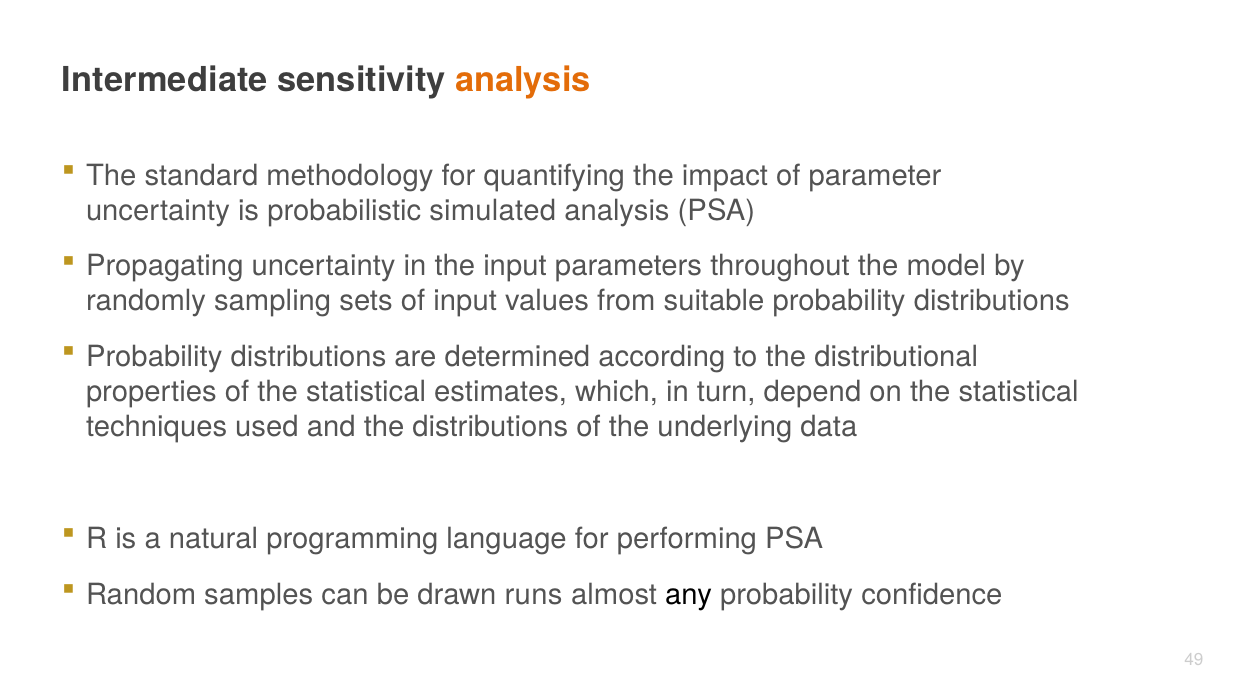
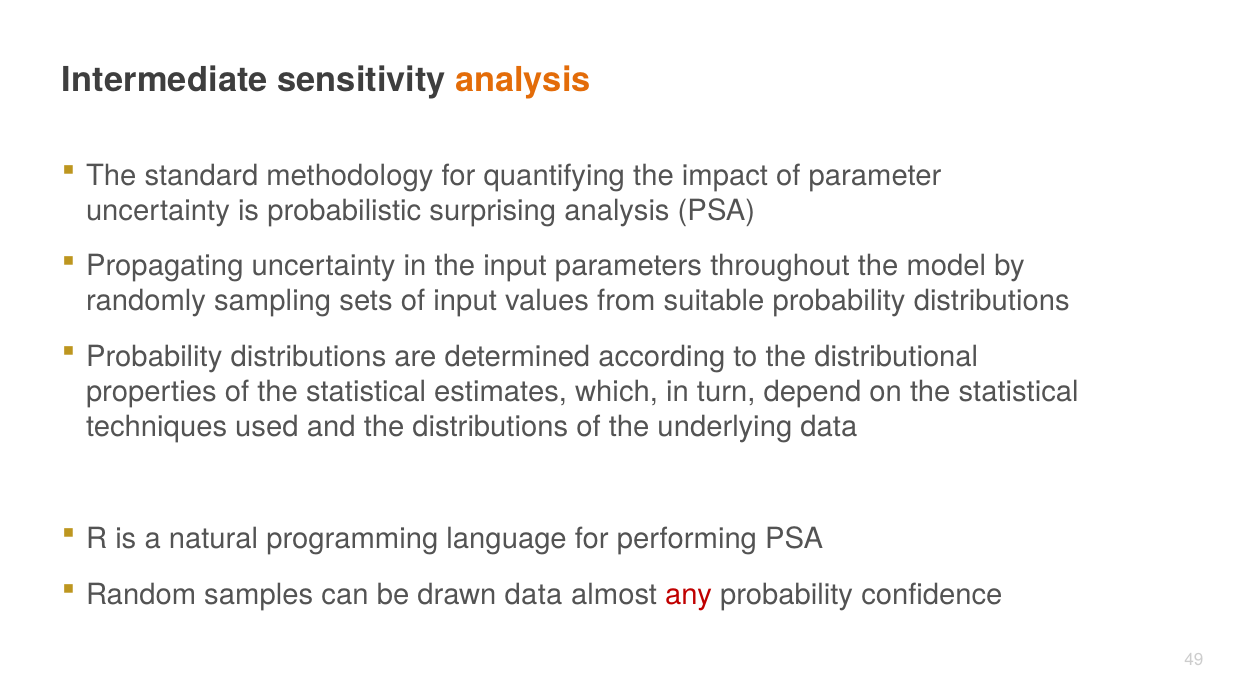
simulated: simulated -> surprising (493, 210)
drawn runs: runs -> data (534, 594)
any colour: black -> red (689, 594)
